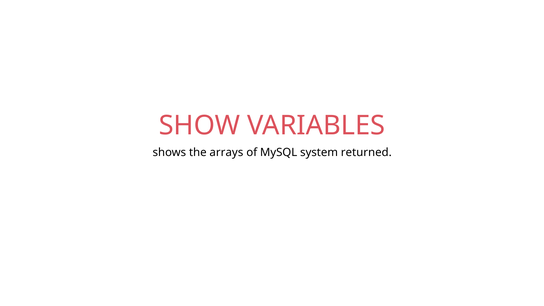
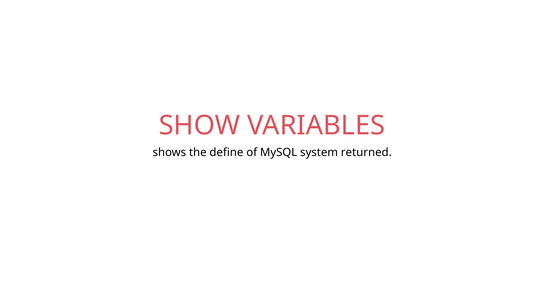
arrays: arrays -> define (226, 152)
